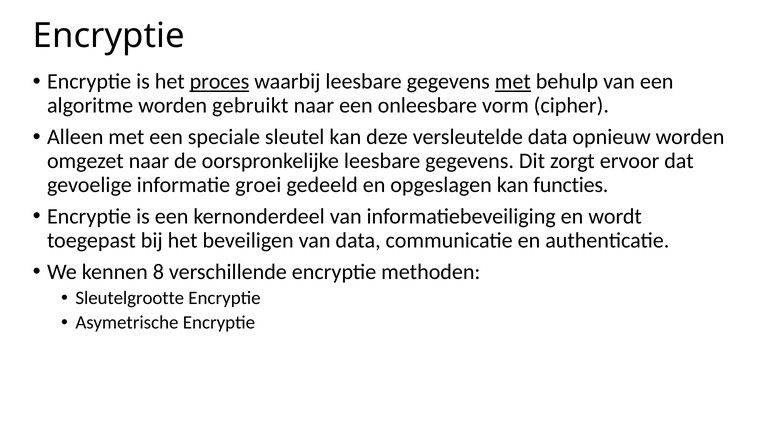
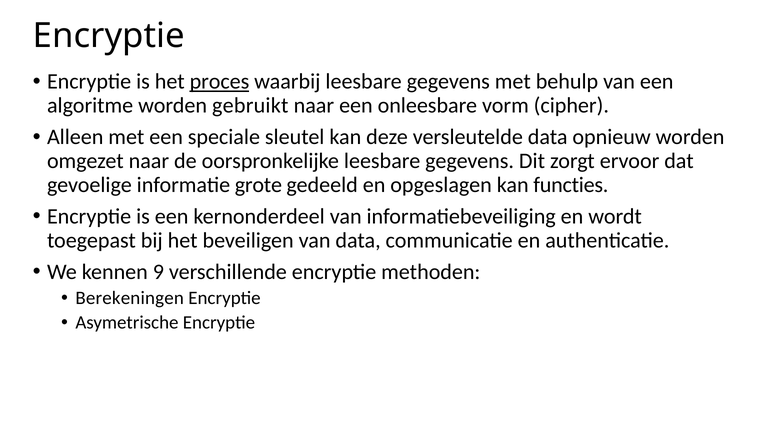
met underline: present -> none (513, 82)
groei: groei -> grote (258, 185)
8: 8 -> 9 (158, 272)
Sleutelgrootte: Sleutelgrootte -> Berekeningen (130, 298)
